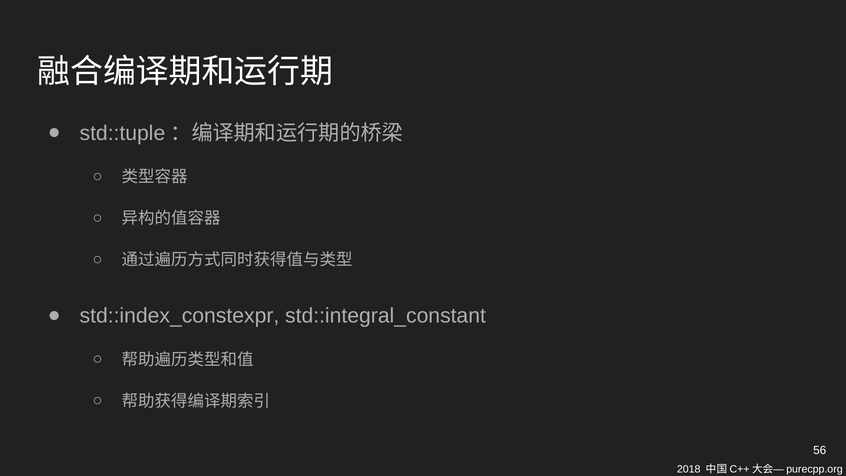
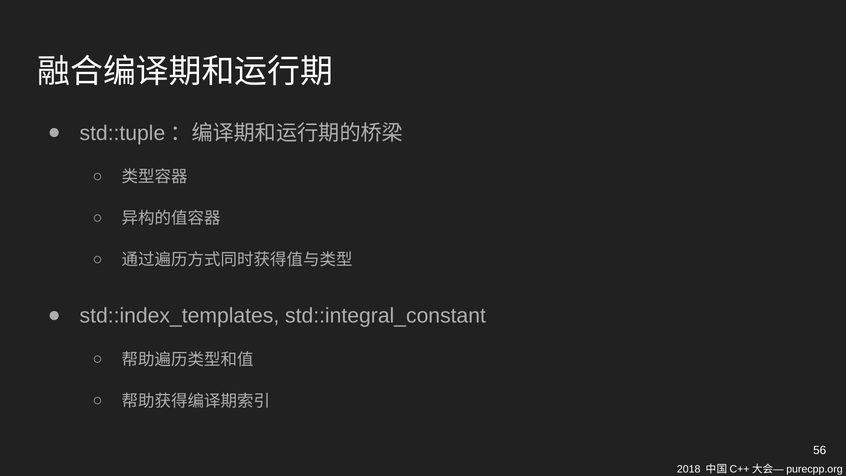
std::index_constexpr: std::index_constexpr -> std::index_templates (179, 316)
